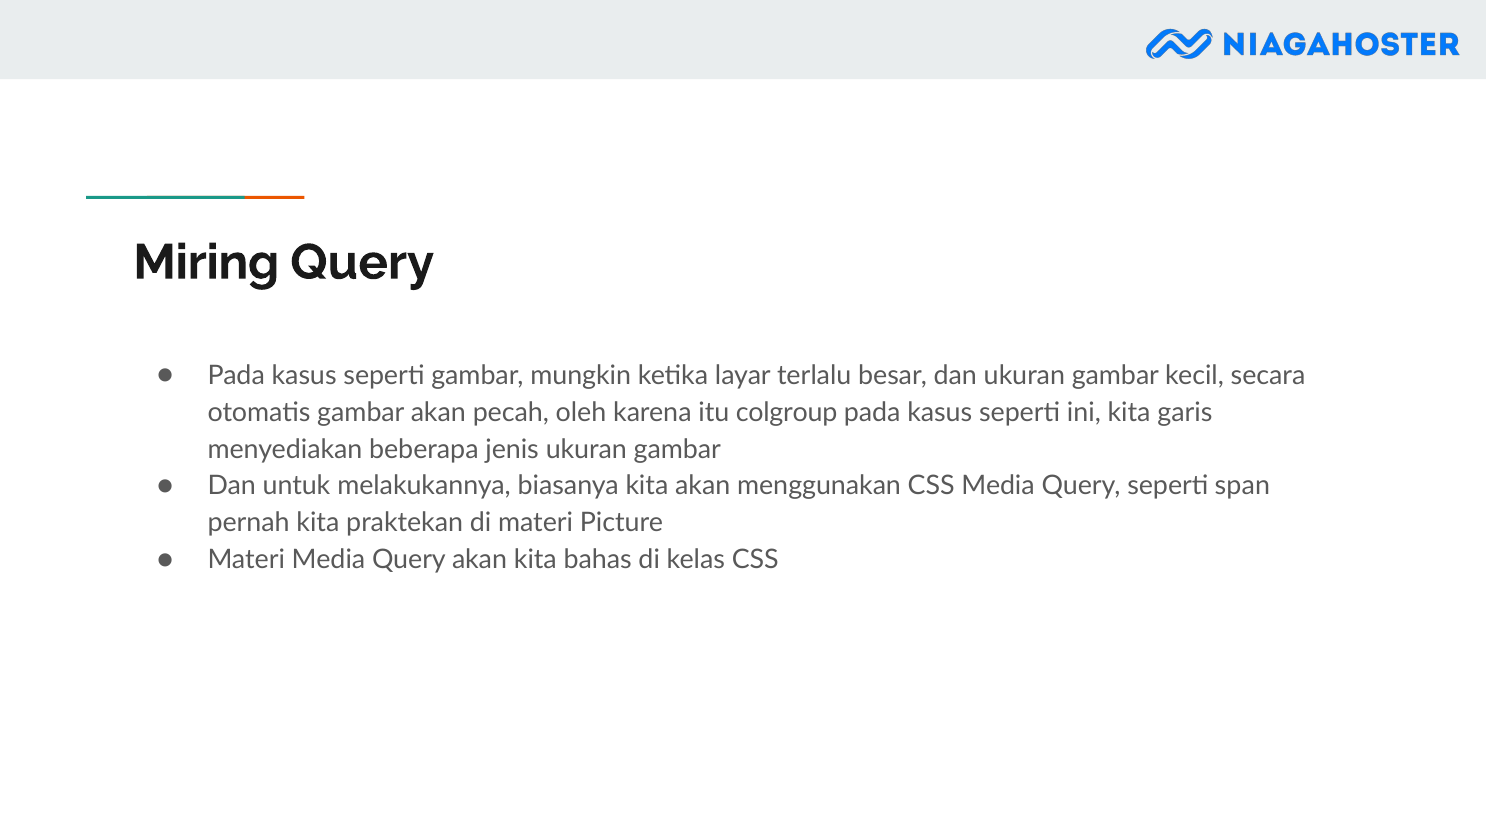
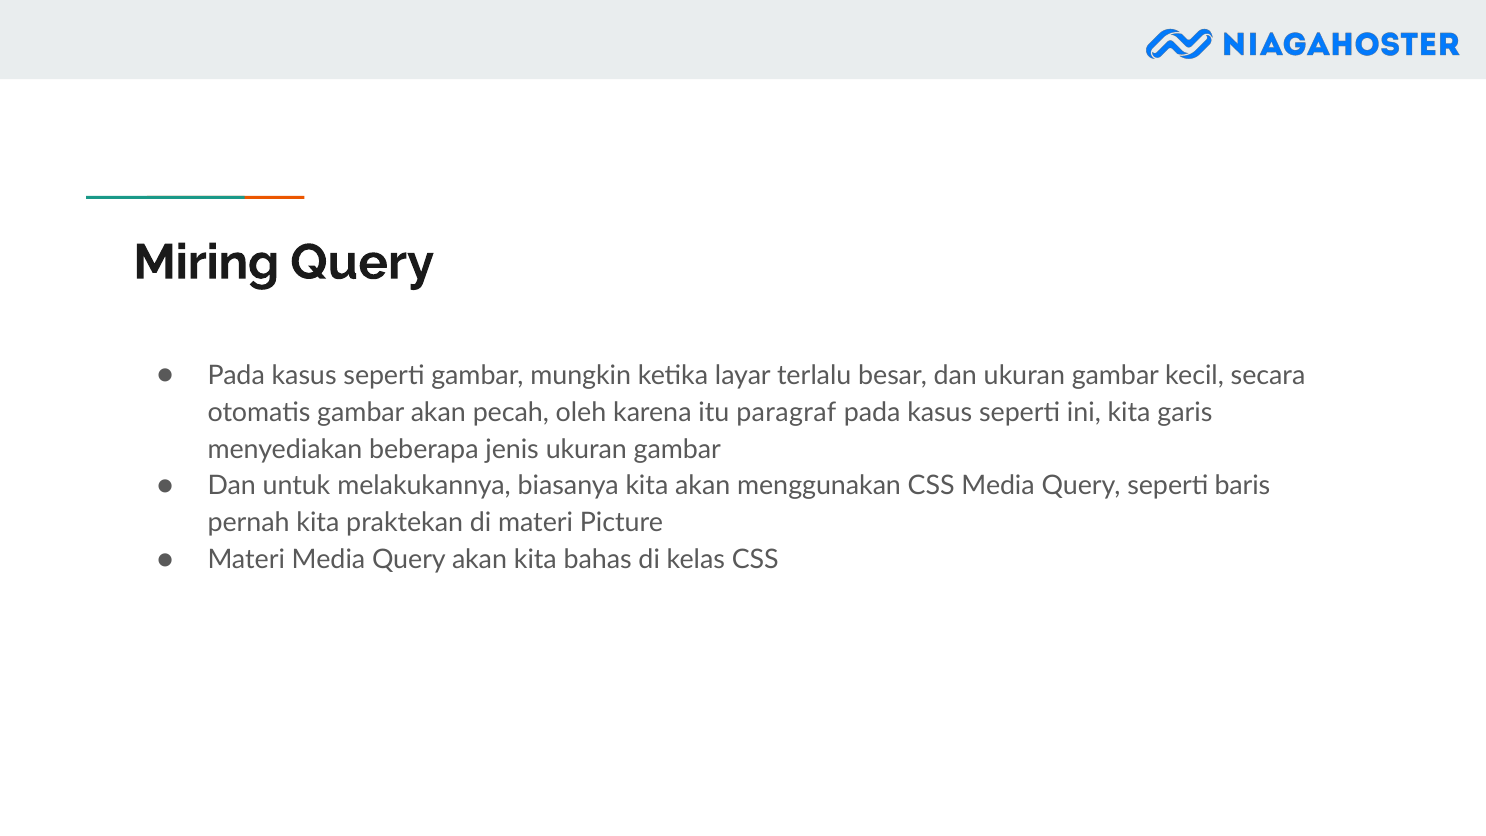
colgroup: colgroup -> paragraf (786, 412)
span: span -> baris (1242, 486)
